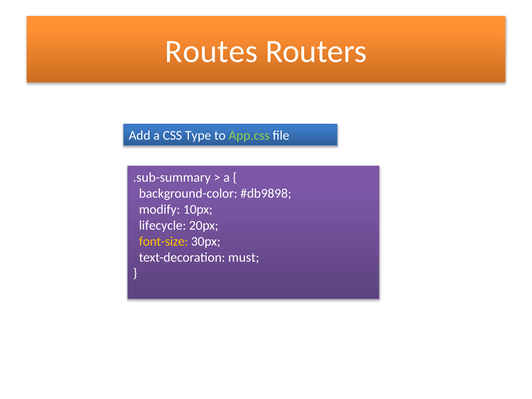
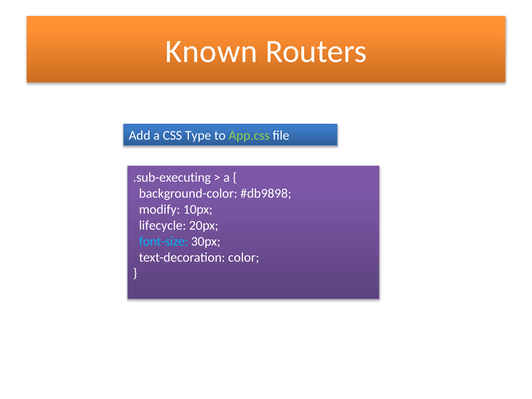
Routes: Routes -> Known (211, 51)
.sub-summary: .sub-summary -> .sub-executing (172, 177)
font-size colour: yellow -> light blue (164, 241)
must: must -> color (244, 257)
